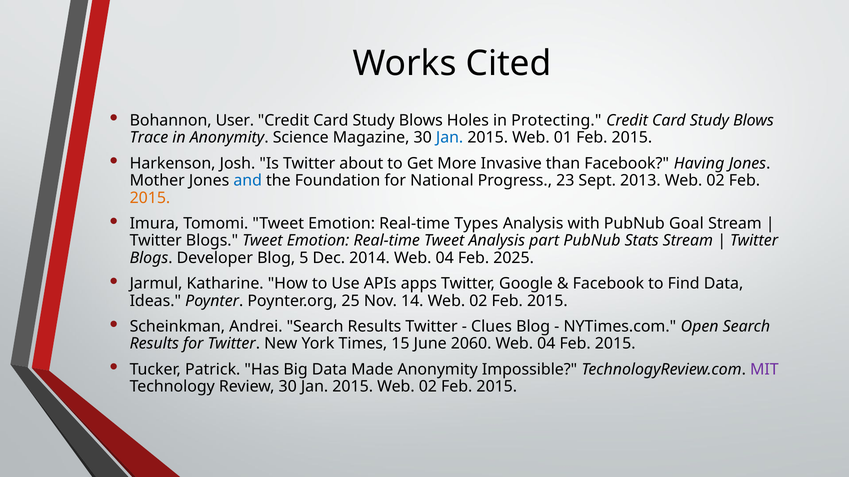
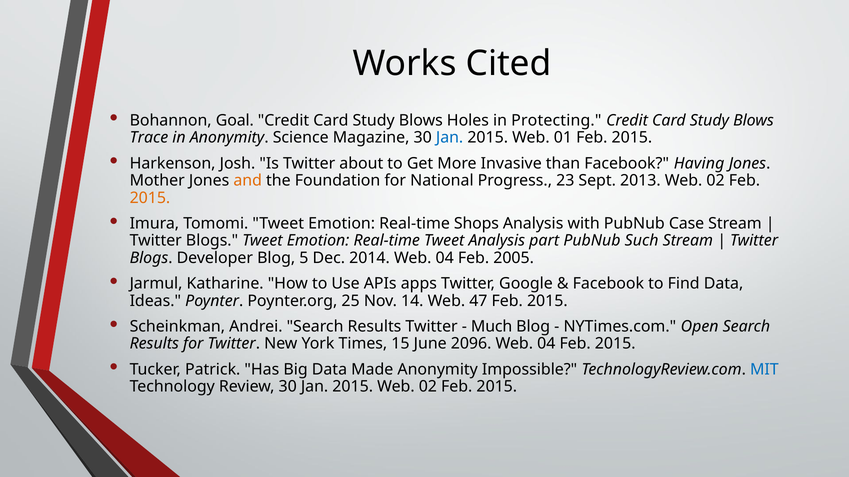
User: User -> Goal (235, 121)
and colour: blue -> orange (248, 181)
Types: Types -> Shops (476, 224)
Goal: Goal -> Case (687, 224)
Stats: Stats -> Such (642, 241)
2025: 2025 -> 2005 (514, 258)
14 Web 02: 02 -> 47 (478, 301)
Clues: Clues -> Much (492, 327)
2060: 2060 -> 2096 (471, 344)
MIT colour: purple -> blue (764, 370)
